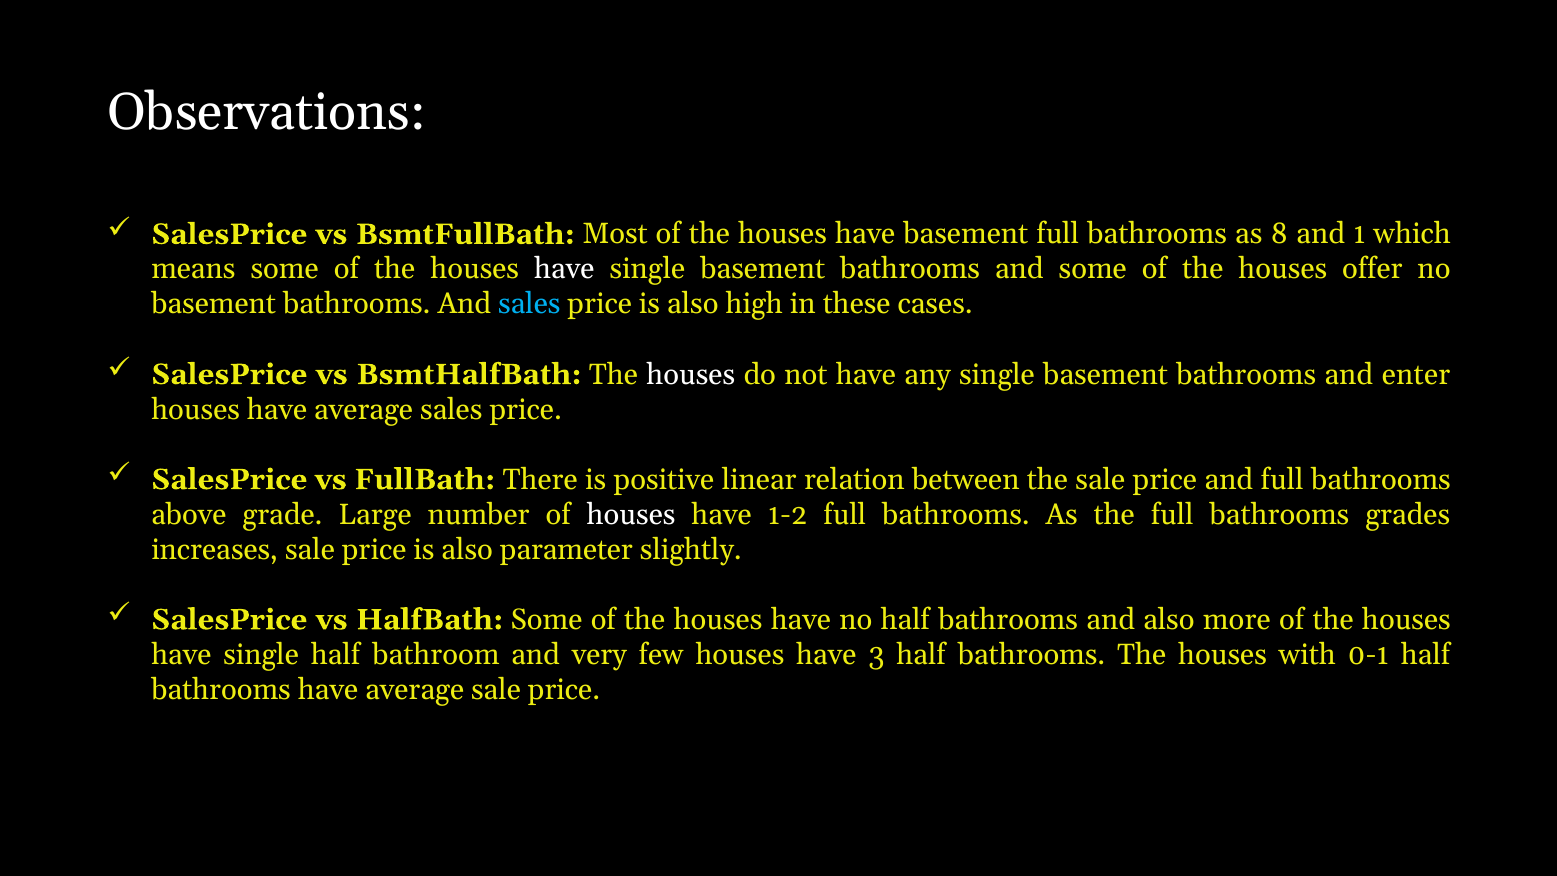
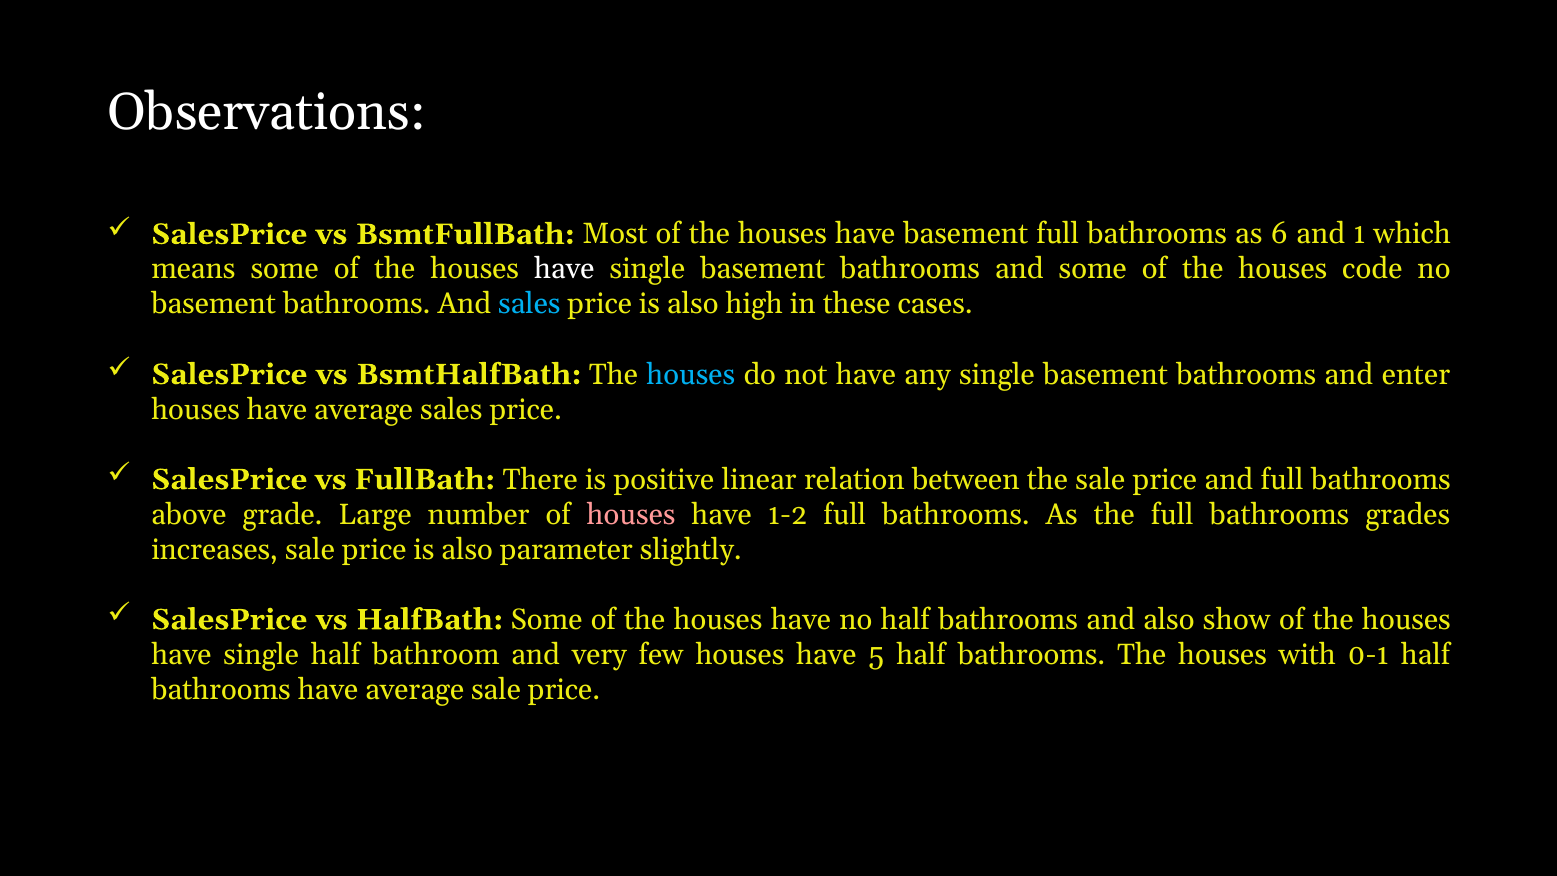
8: 8 -> 6 (1279, 234)
offer: offer -> code (1372, 269)
houses colour: white -> light blue (691, 374)
houses colour: white -> pink (631, 514)
more: more -> show (1237, 620)
3: 3 -> 5 (876, 655)
